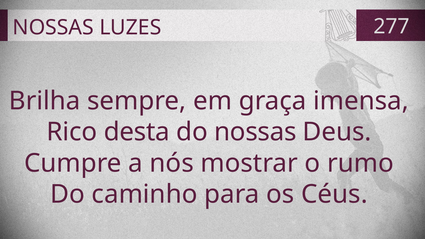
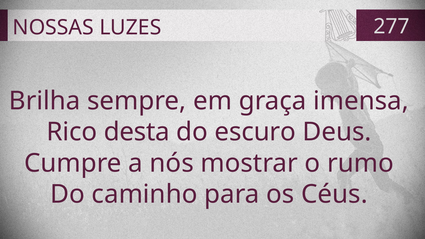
do nossas: nossas -> escuro (255, 132)
